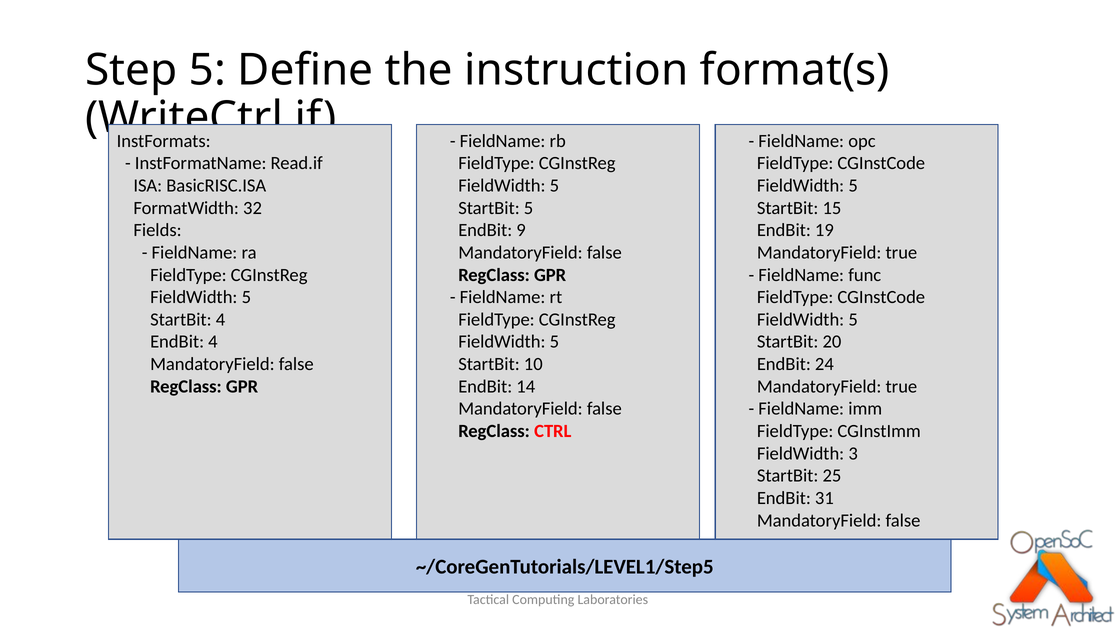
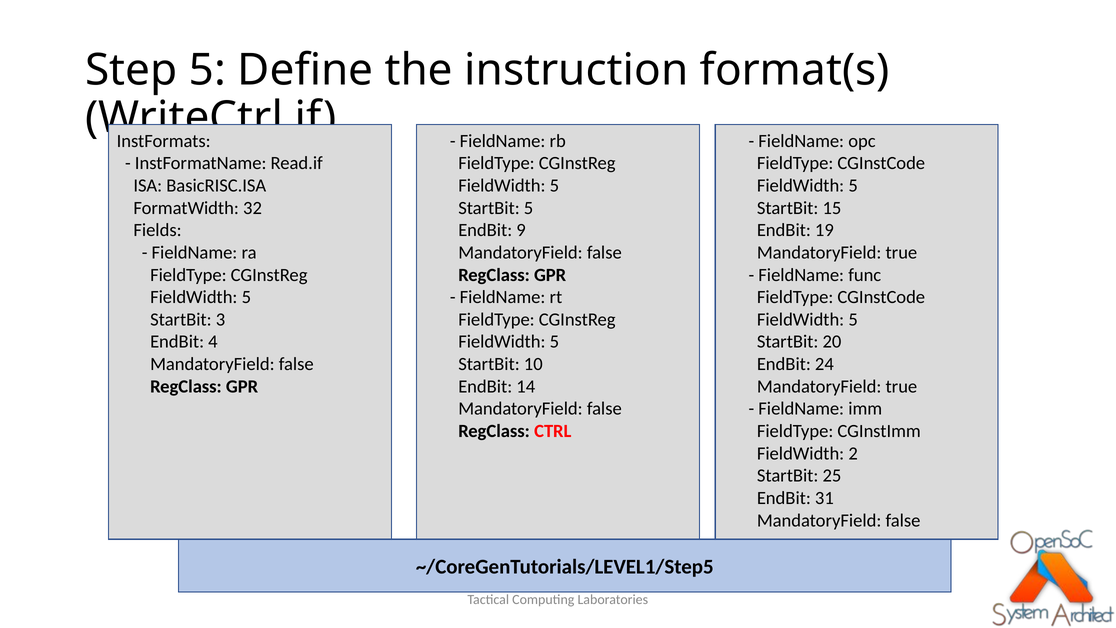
StartBit 4: 4 -> 3 (220, 319)
3: 3 -> 2 (853, 453)
